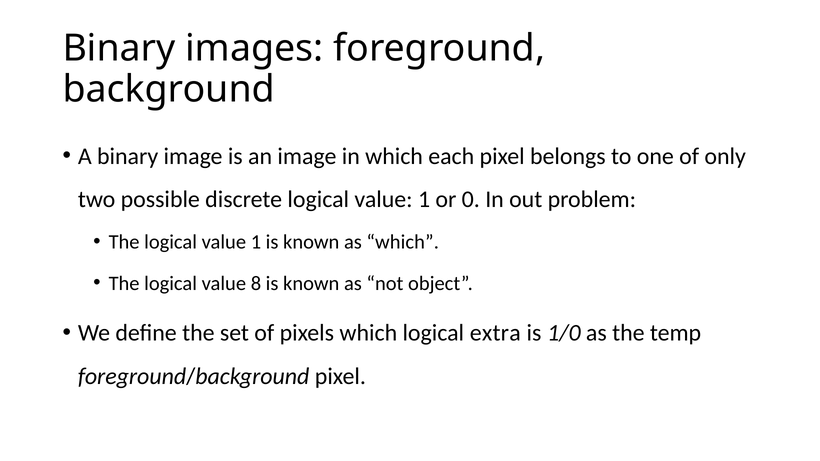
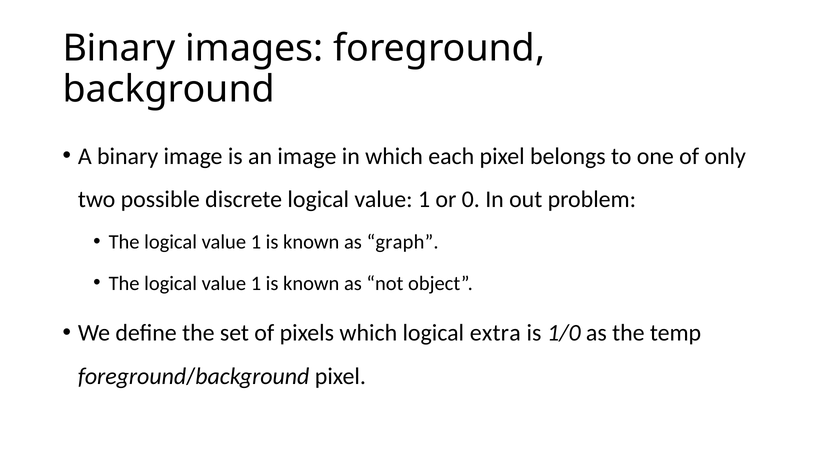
as which: which -> graph (403, 242)
8: 8 -> 1 (256, 283)
